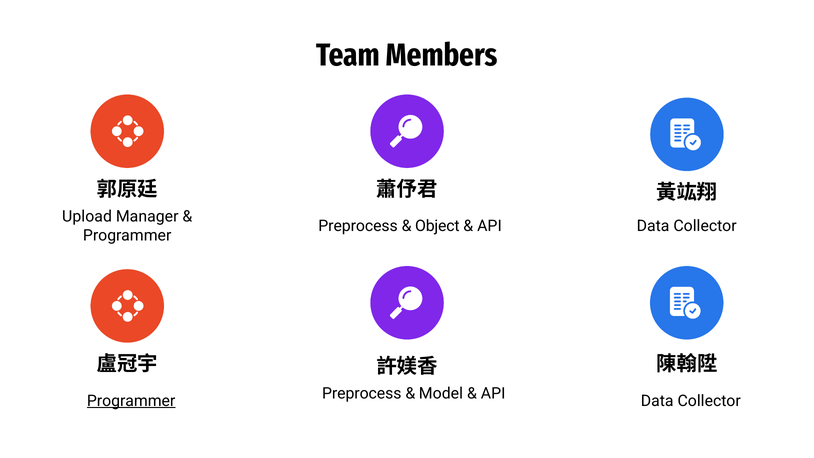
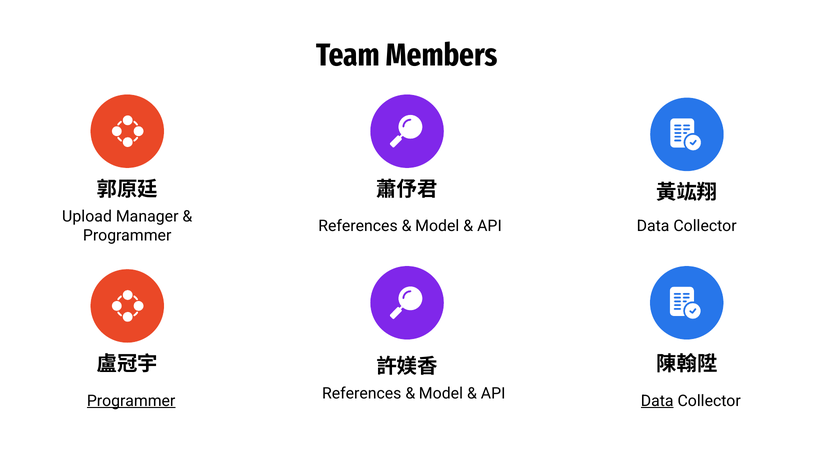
Preprocess: Preprocess -> References (358, 226)
Object: Object -> Model (437, 226)
Preprocess: Preprocess -> References (362, 394)
Data underline: none -> present (657, 401)
